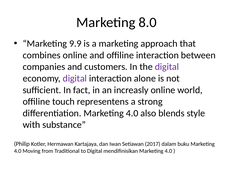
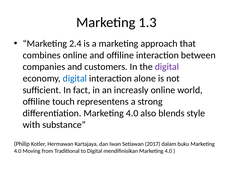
8.0: 8.0 -> 1.3 (148, 23)
9.9: 9.9 -> 2.4 (75, 44)
digital colour: purple -> blue (75, 79)
